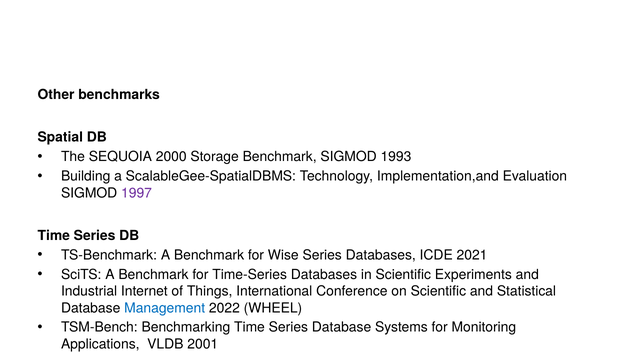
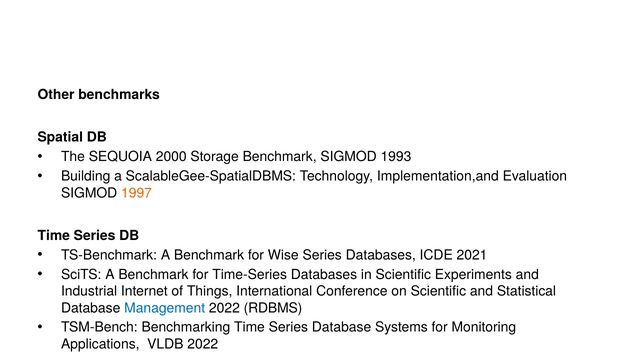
1997 colour: purple -> orange (137, 193)
WHEEL: WHEEL -> RDBMS (273, 308)
VLDB 2001: 2001 -> 2022 (203, 344)
